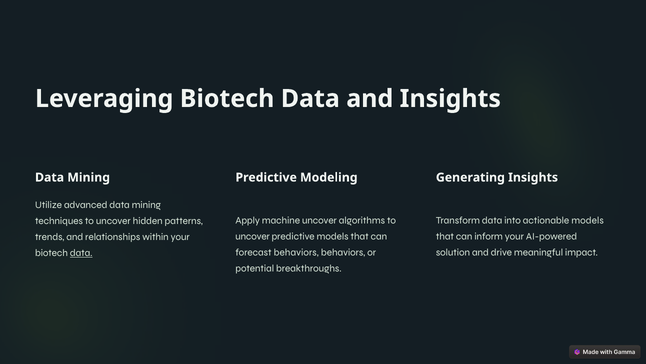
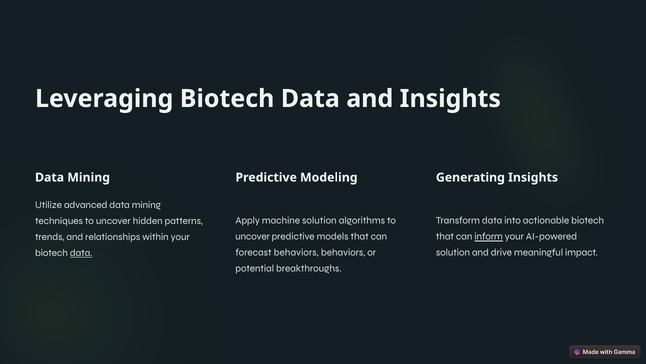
machine uncover: uncover -> solution (319, 220)
actionable models: models -> biotech (588, 220)
inform underline: none -> present (489, 236)
